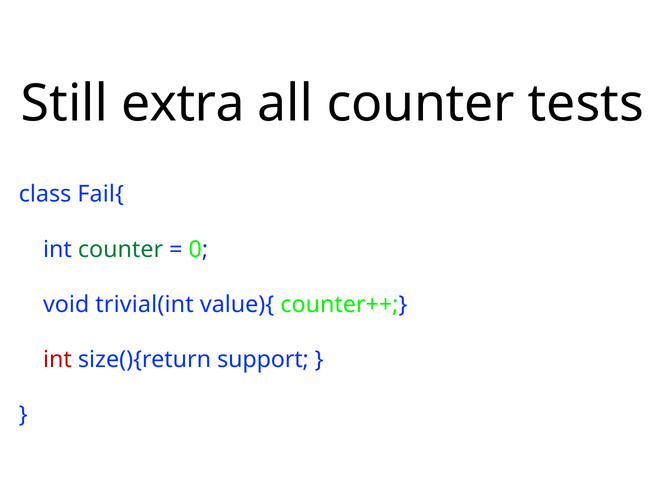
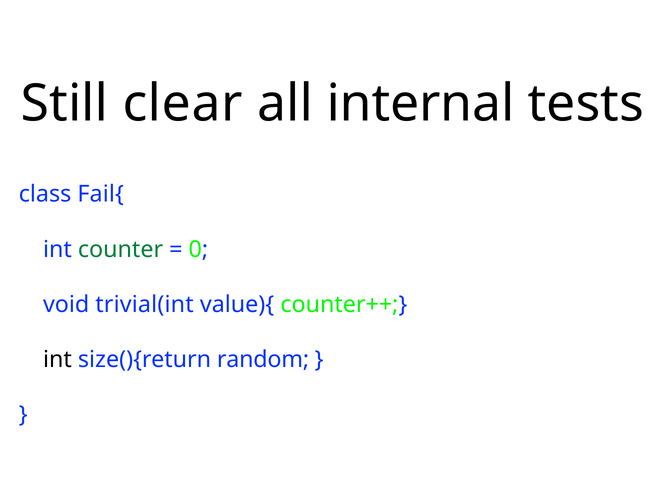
extra: extra -> clear (183, 104)
all counter: counter -> internal (421, 104)
int colour: red -> black (57, 360)
support: support -> random (263, 360)
